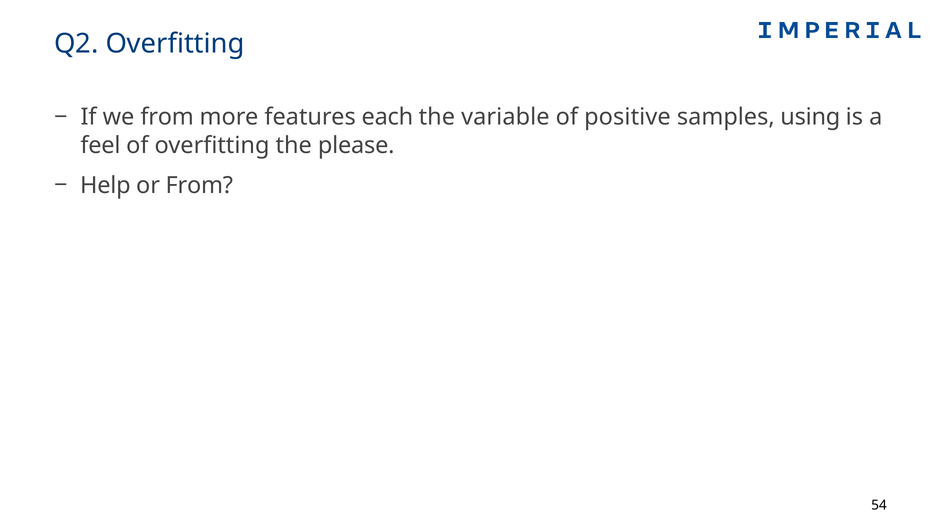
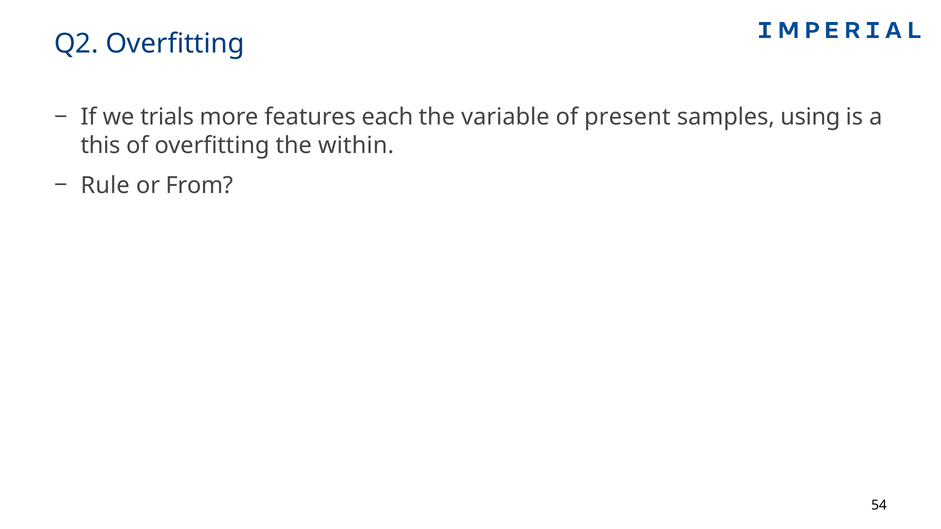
we from: from -> trials (167, 117)
positive: positive -> present (627, 117)
feel: feel -> this (100, 145)
please: please -> within (356, 145)
Help: Help -> Rule (105, 185)
